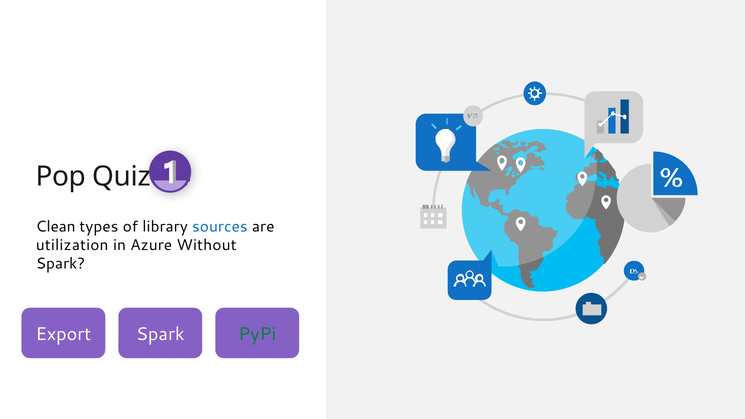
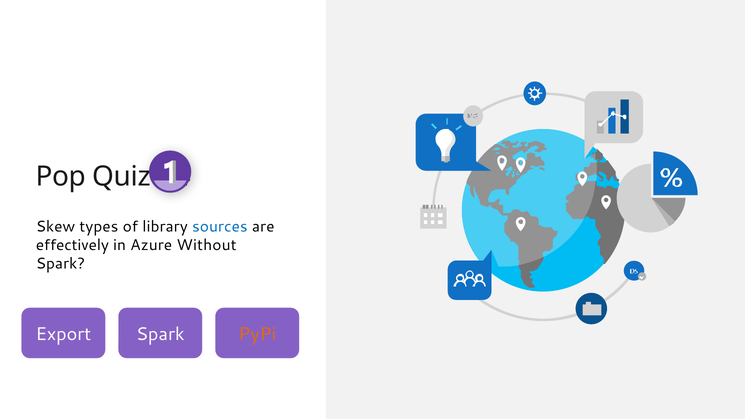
Clean: Clean -> Skew (56, 226)
utilization: utilization -> effectively (72, 245)
PyPi colour: green -> orange (257, 334)
